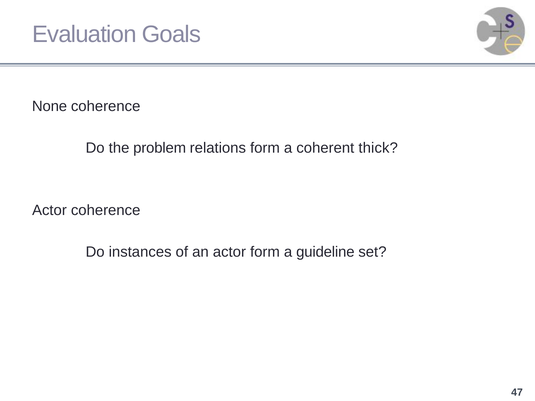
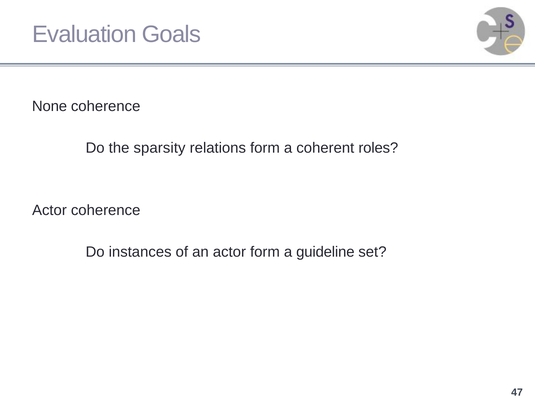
problem: problem -> sparsity (160, 148)
thick: thick -> roles (378, 148)
